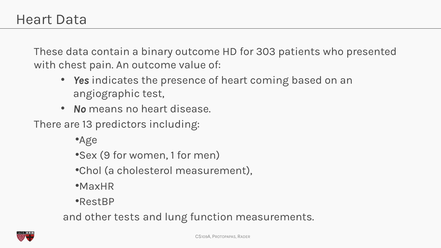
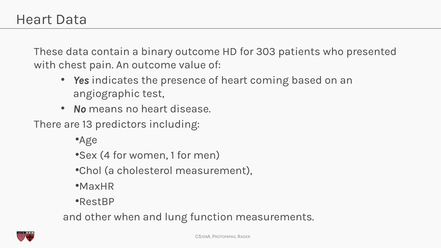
9: 9 -> 4 (105, 155)
tests: tests -> when (127, 217)
